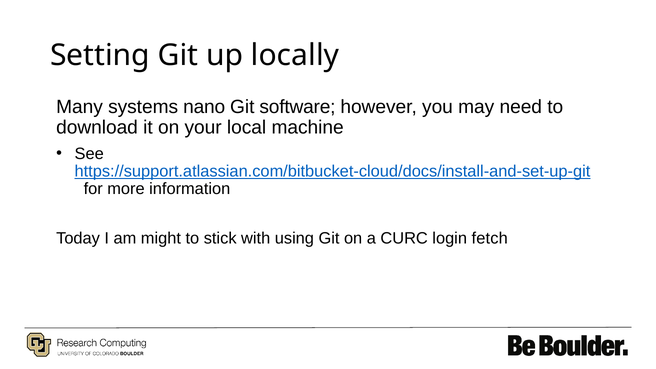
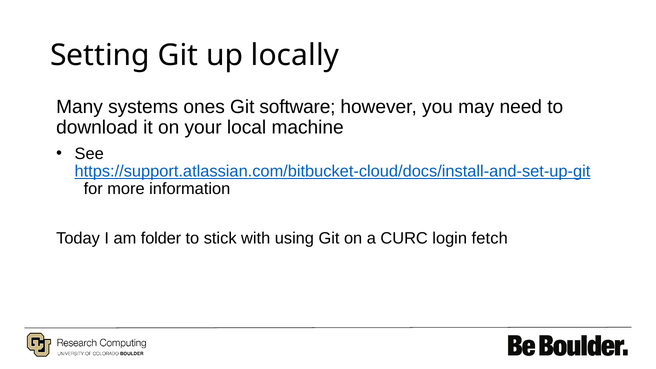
nano: nano -> ones (204, 107)
might: might -> folder (161, 238)
